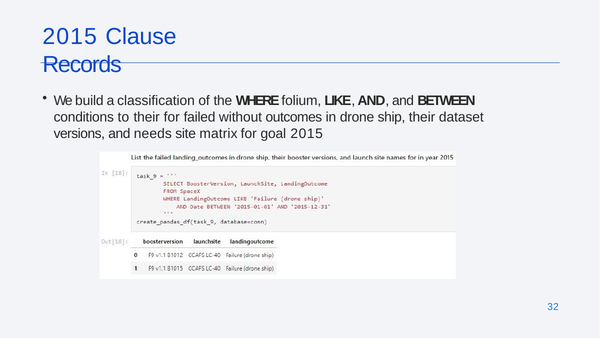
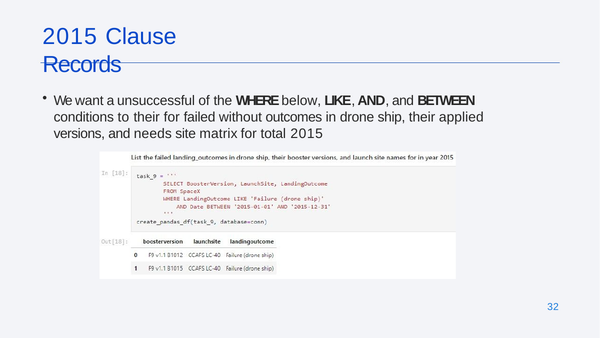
build: build -> want (89, 100)
classification: classification -> unsuccessful (156, 100)
folium: folium -> below (301, 100)
dataset: dataset -> applied (461, 117)
goal: goal -> total (273, 133)
